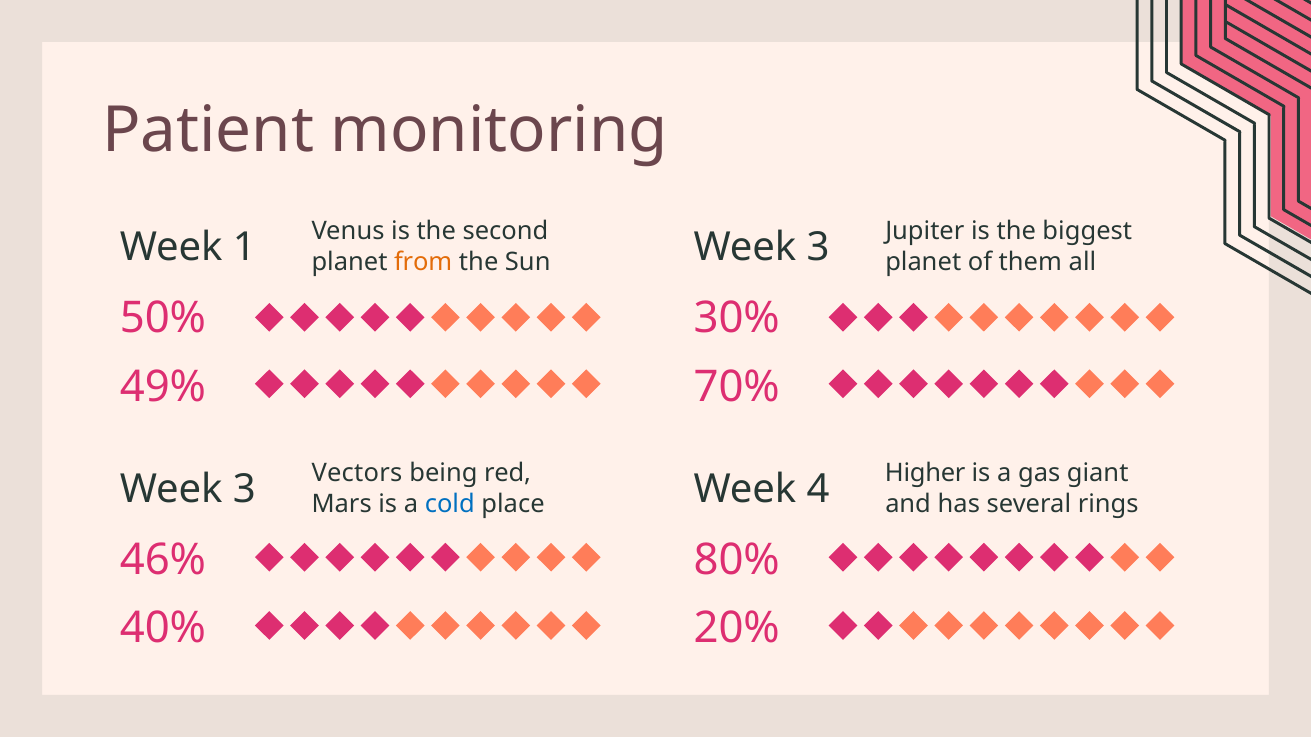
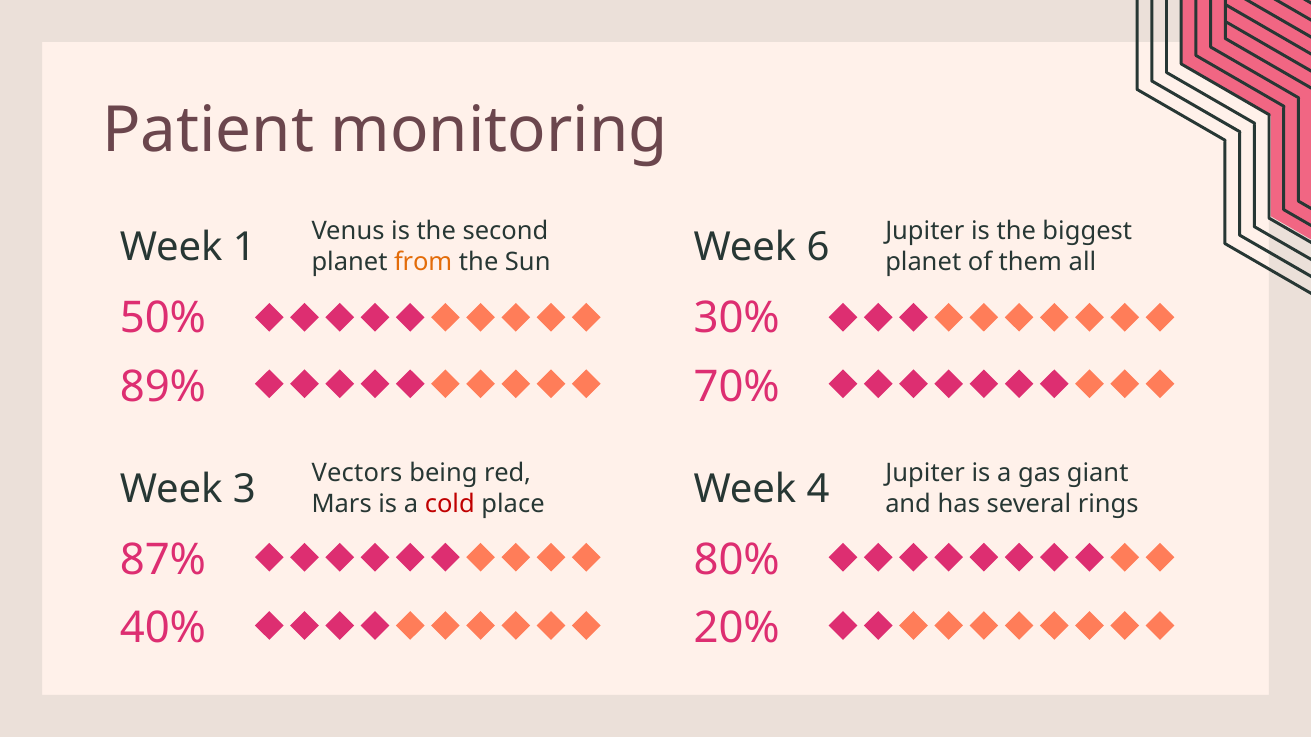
3: 3 -> 6 (818, 248)
49%: 49% -> 89% (163, 387)
4 Higher: Higher -> Jupiter (925, 473)
cold colour: blue -> red (450, 504)
46%: 46% -> 87% (163, 561)
